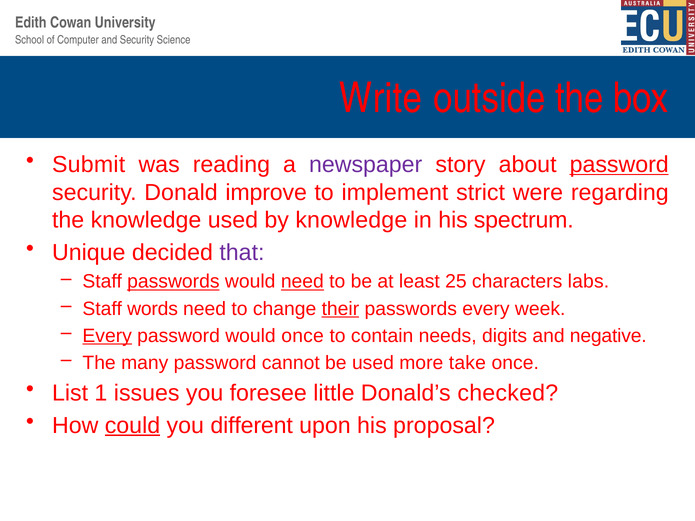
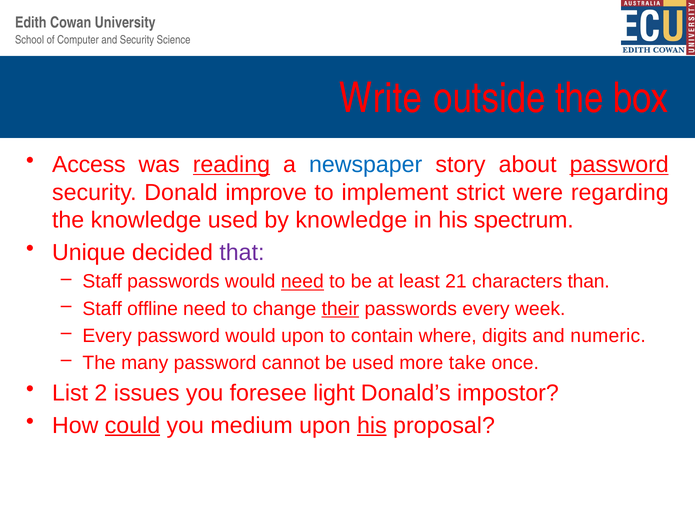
Submit: Submit -> Access (89, 165)
reading underline: none -> present (231, 165)
newspaper colour: purple -> blue (366, 165)
passwords underline: present -> none (173, 282)
25: 25 -> 21 (456, 282)
labs: labs -> than (589, 282)
words: words -> offline (153, 309)
Every underline: present -> none (107, 336)
would once: once -> upon (303, 336)
needs: needs -> where (448, 336)
negative: negative -> numeric (608, 336)
1: 1 -> 2 (101, 393)
little: little -> light (334, 393)
checked: checked -> impostor (508, 393)
different: different -> medium (252, 426)
his underline: none -> present (372, 426)
